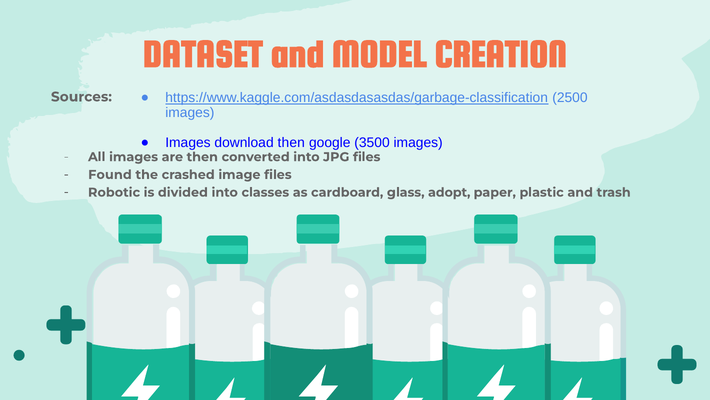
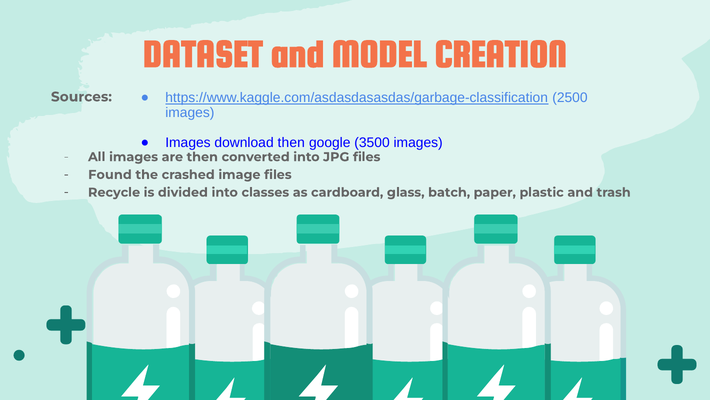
Robotic: Robotic -> Recycle (114, 192)
adopt: adopt -> batch (449, 192)
